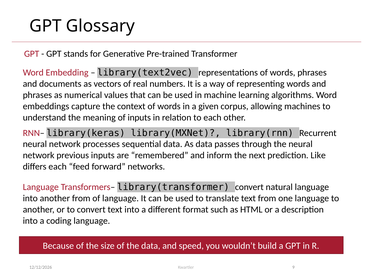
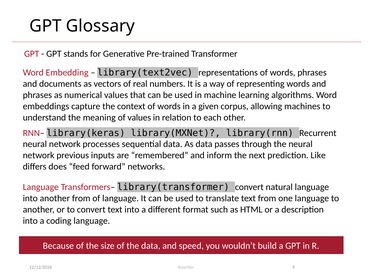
of inputs: inputs -> values (139, 117)
differs each: each -> does (58, 166)
